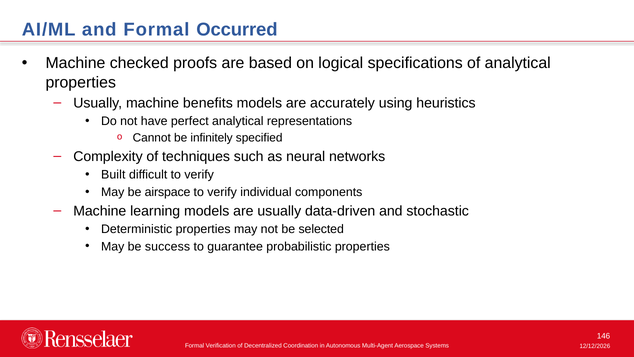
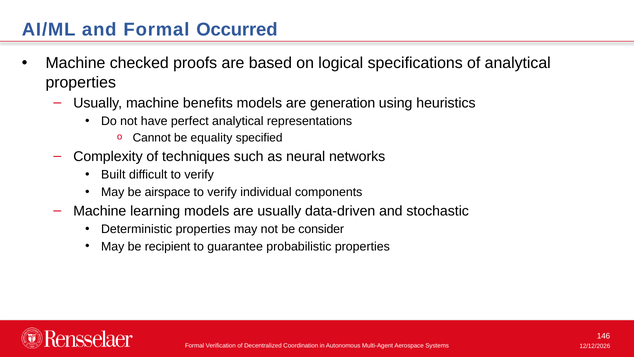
accurately: accurately -> generation (343, 103)
infinitely: infinitely -> equality (211, 138)
selected: selected -> consider (321, 229)
success: success -> recipient (168, 246)
